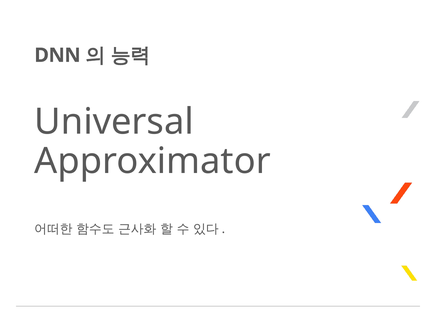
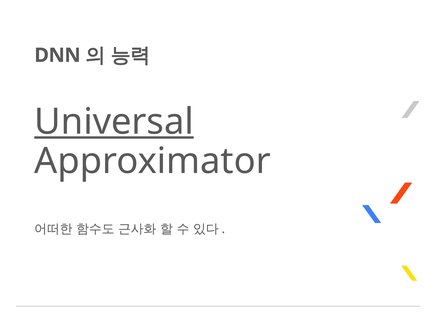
Universal underline: none -> present (114, 122)
